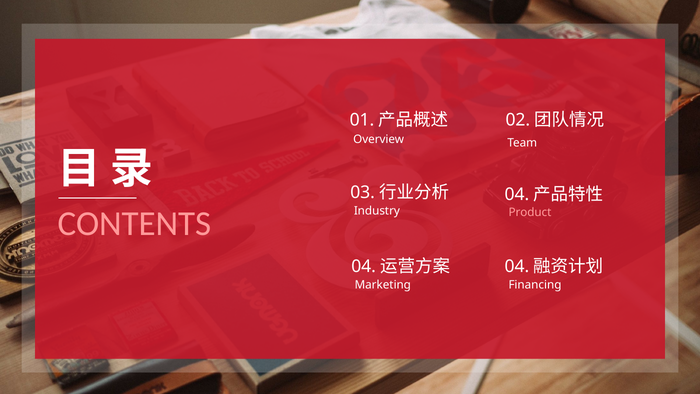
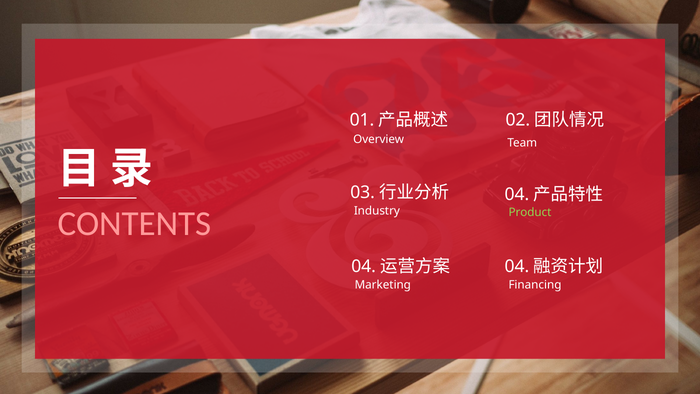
Product colour: pink -> light green (530, 212)
